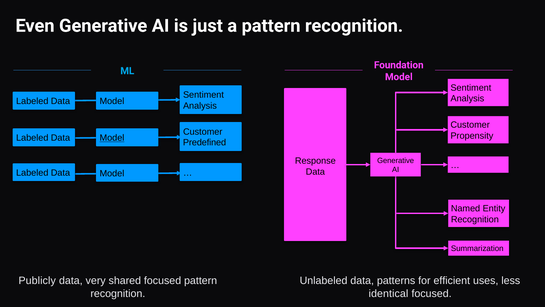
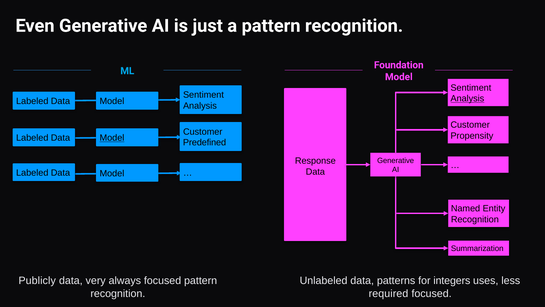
Analysis underline: none -> present (467, 98)
shared: shared -> always (125, 280)
efficient: efficient -> integers (452, 280)
identical: identical -> required (388, 293)
